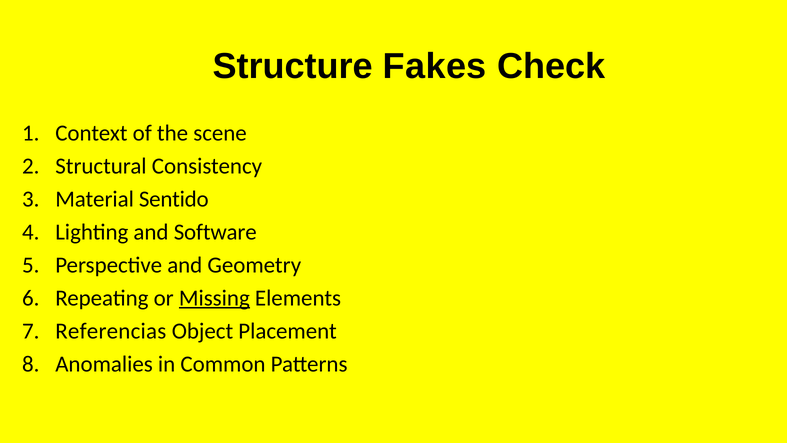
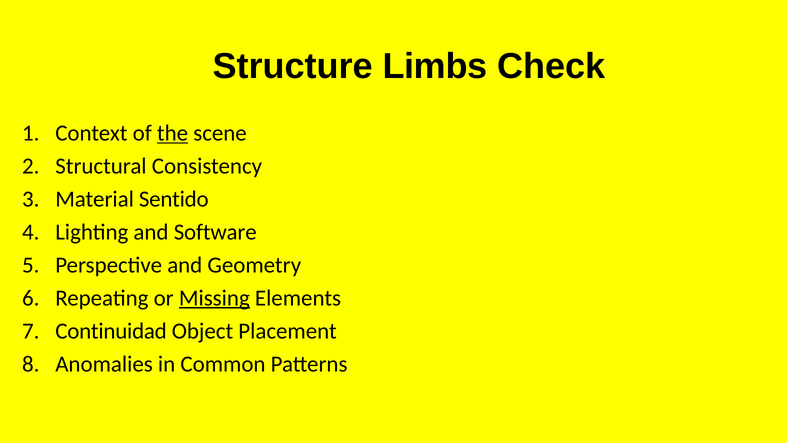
Fakes: Fakes -> Limbs (435, 66)
the underline: none -> present (173, 133)
Referencias: Referencias -> Continuidad (111, 331)
